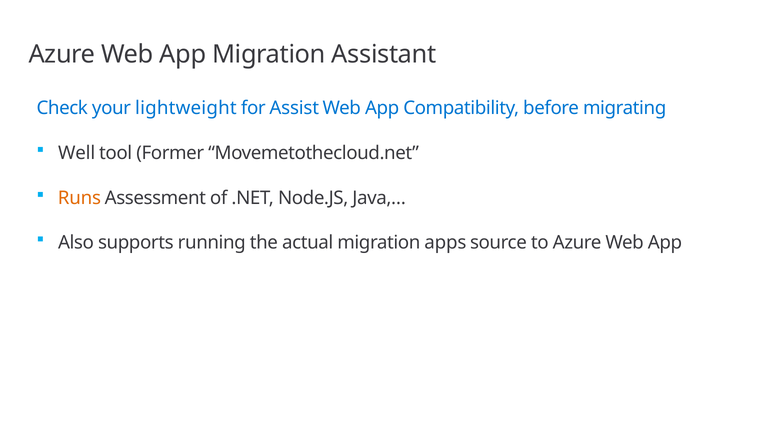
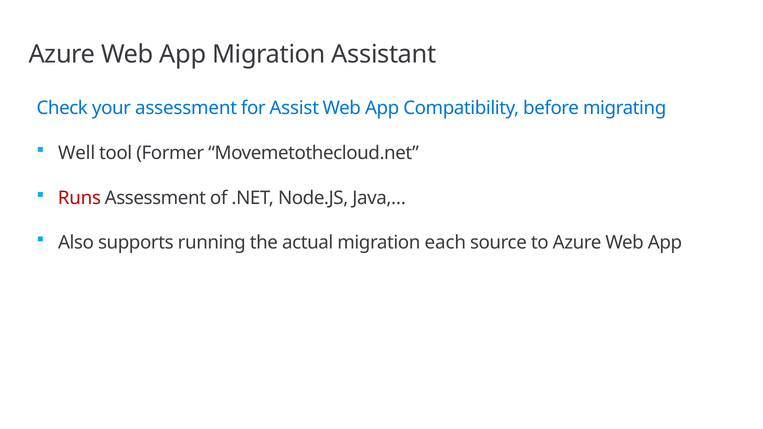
your lightweight: lightweight -> assessment (186, 108)
Runs colour: orange -> red (79, 198)
apps: apps -> each (445, 243)
